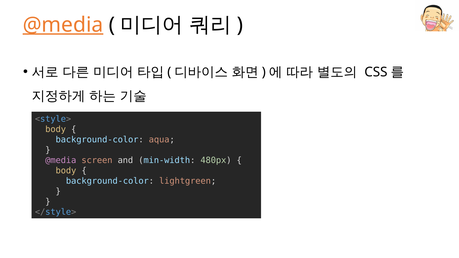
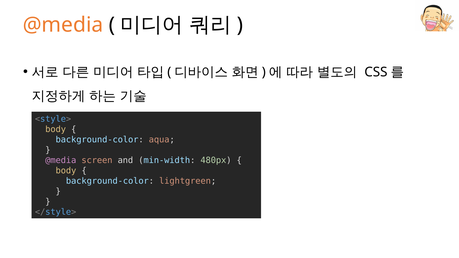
@media underline: present -> none (63, 25)
